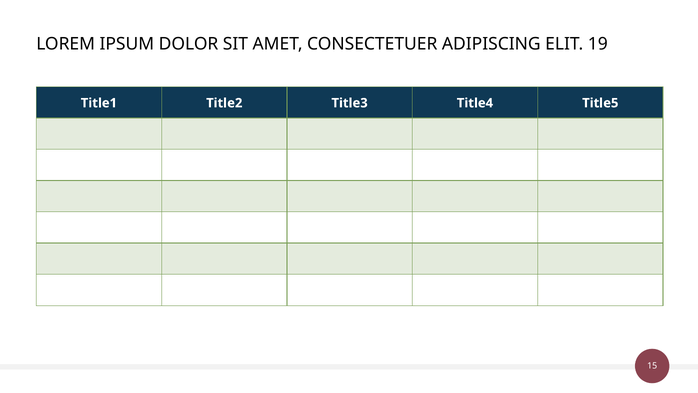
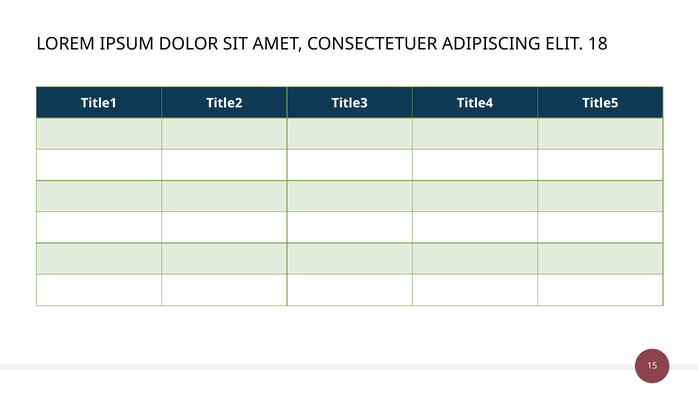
19: 19 -> 18 (598, 44)
